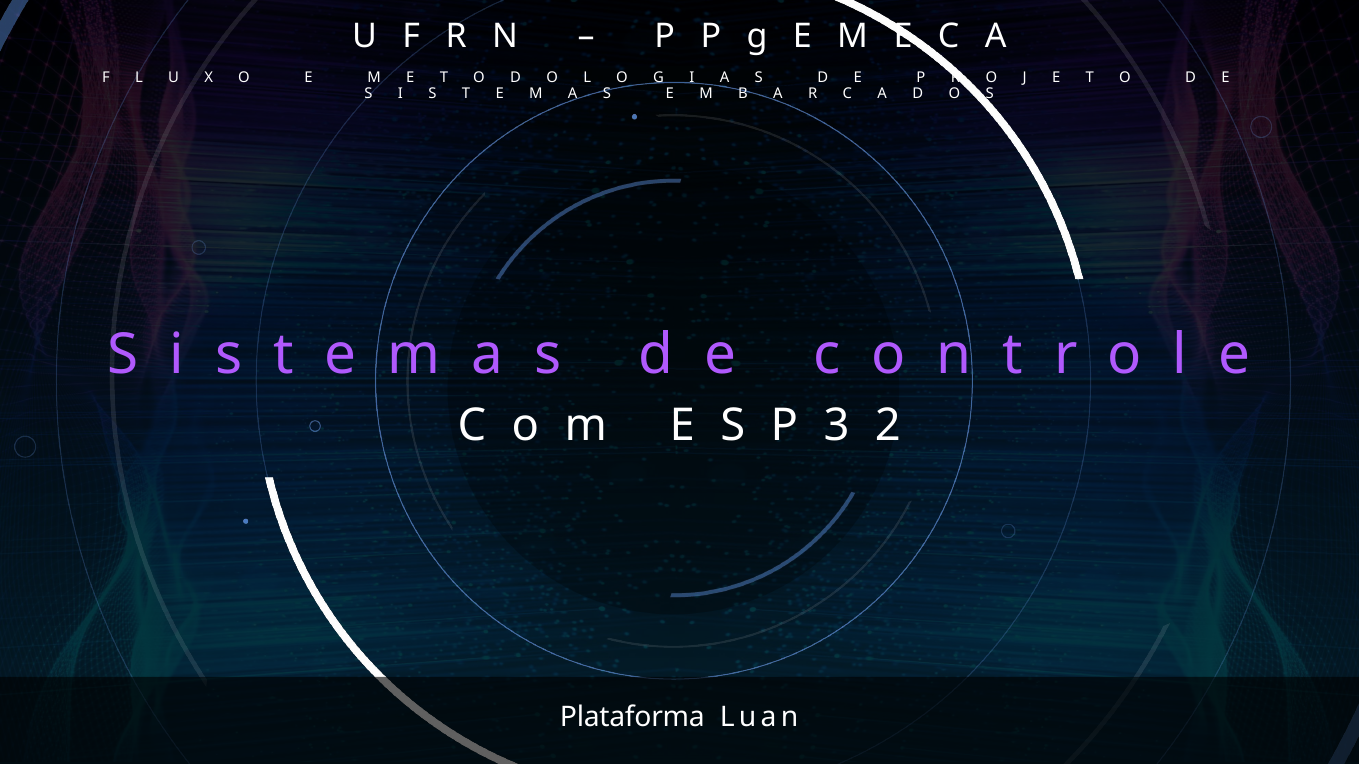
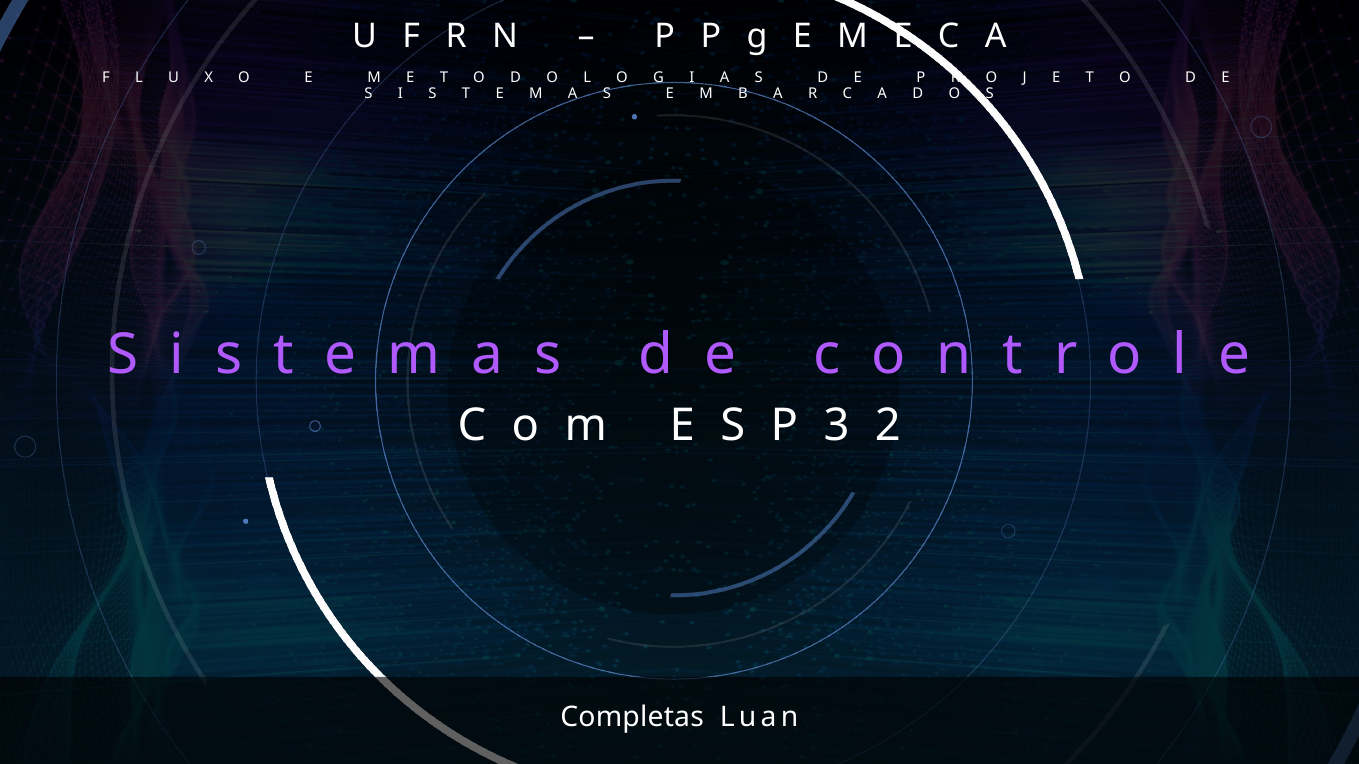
Plataforma: Plataforma -> Completas (632, 717)
